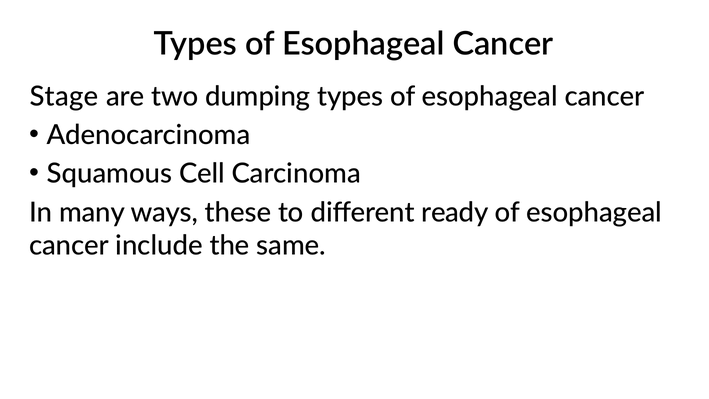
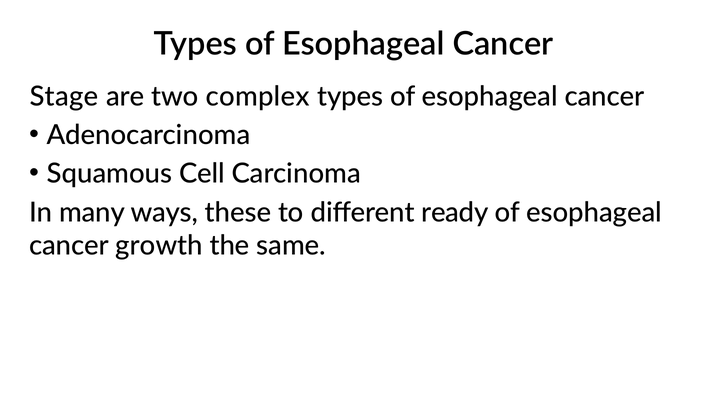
dumping: dumping -> complex (258, 96)
include: include -> growth (159, 245)
